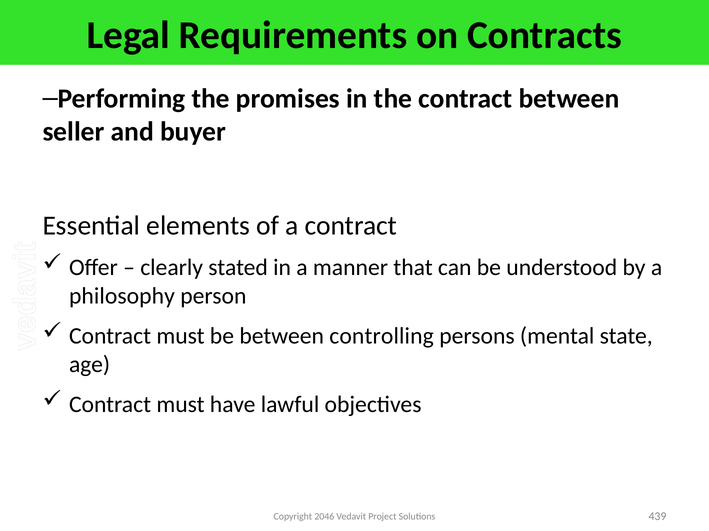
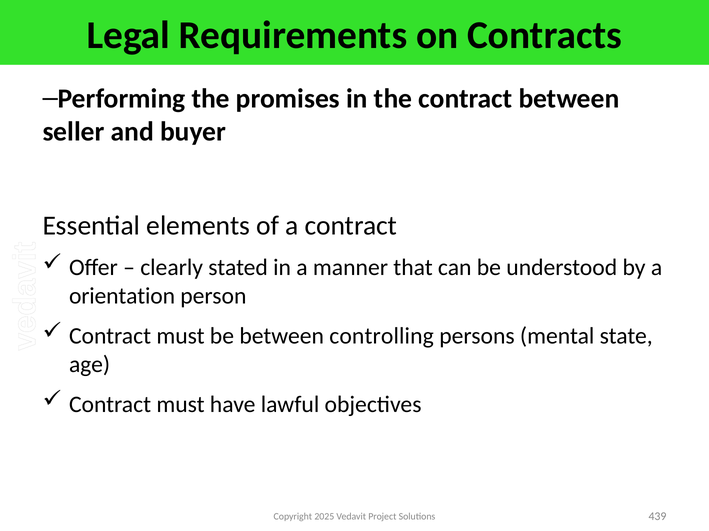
philosophy: philosophy -> orientation (122, 296)
2046: 2046 -> 2025 (324, 517)
